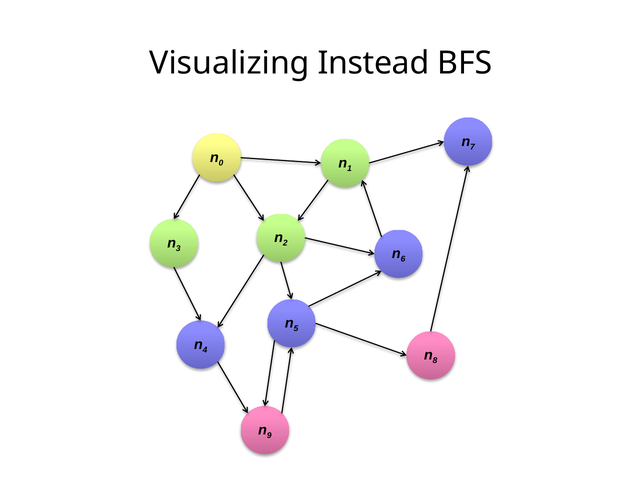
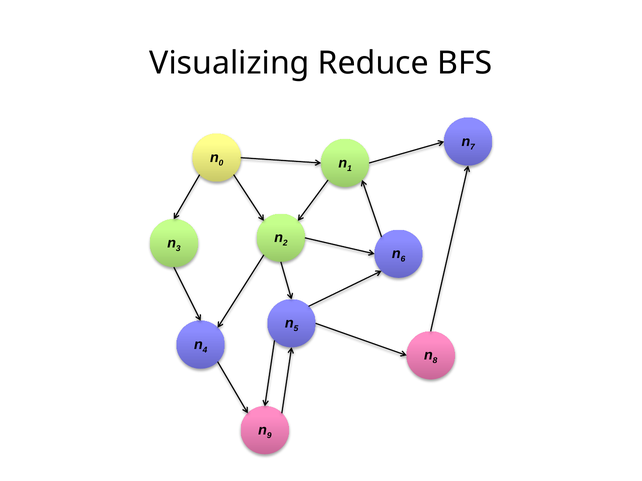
Instead: Instead -> Reduce (373, 63)
